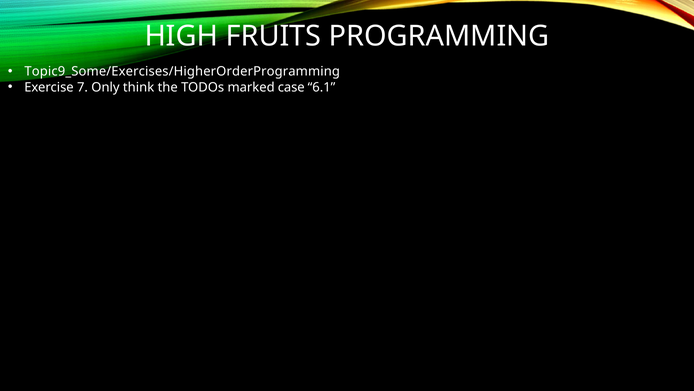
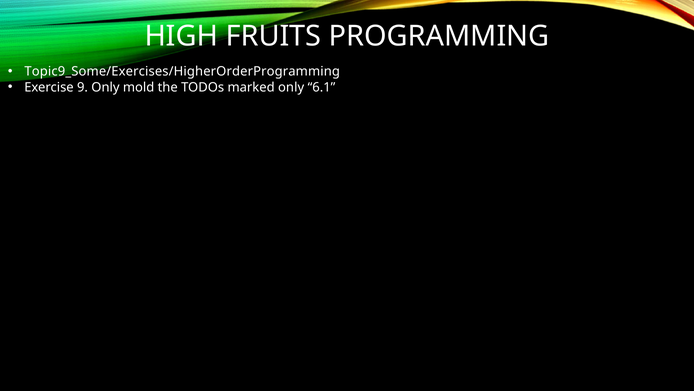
7: 7 -> 9 (83, 87)
think: think -> mold (139, 87)
marked case: case -> only (291, 87)
